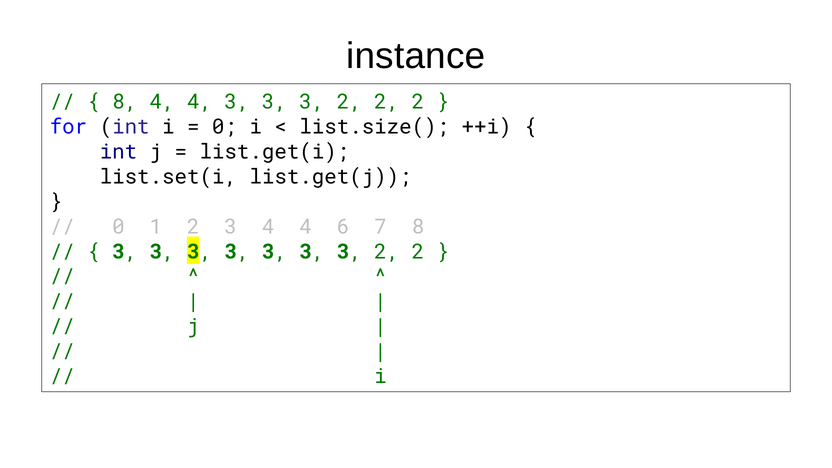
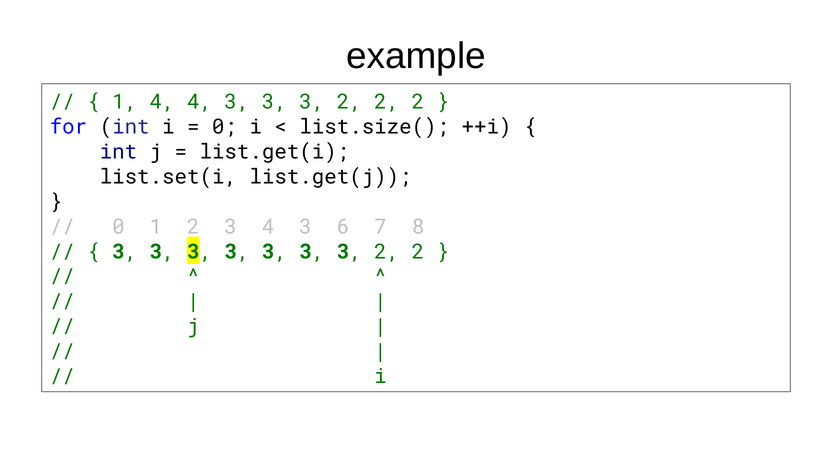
instance: instance -> example (416, 56)
8: 8 -> 1 (125, 102)
3 4 4: 4 -> 3 (306, 227)
